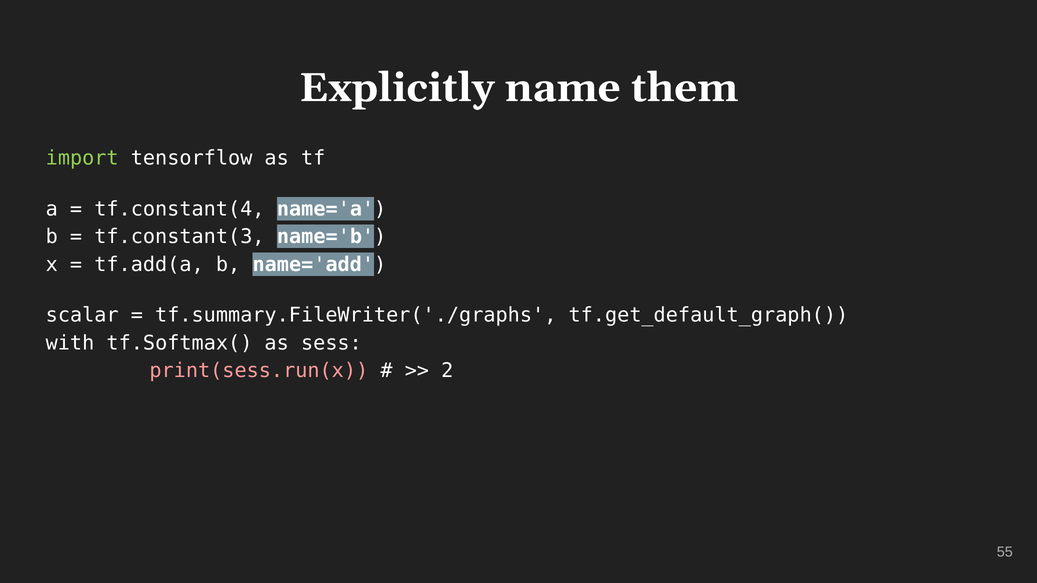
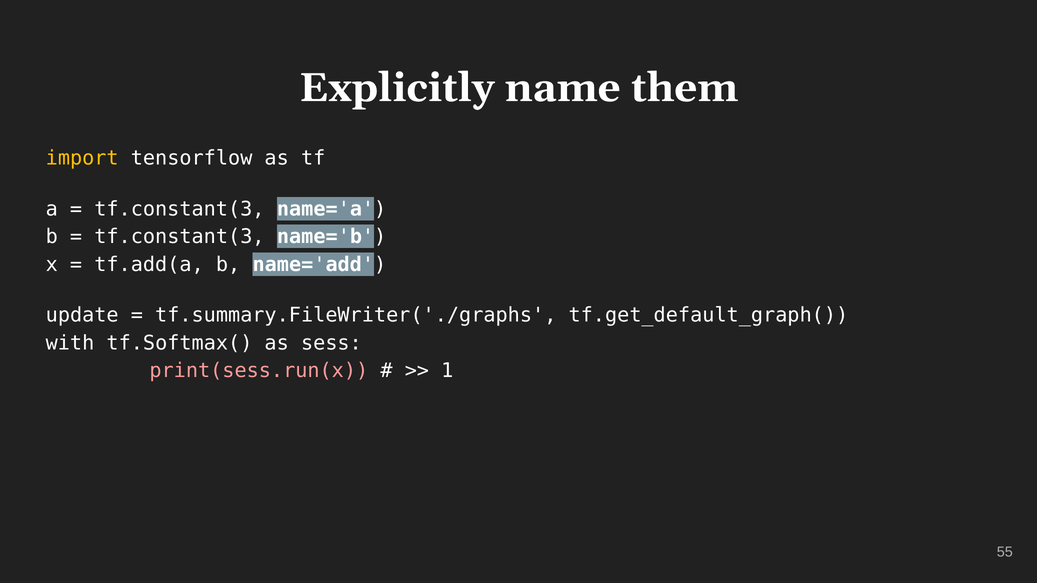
import colour: light green -> yellow (82, 158)
tf.constant(4: tf.constant(4 -> tf.constant(3 (179, 209)
scalar: scalar -> update (82, 315)
2: 2 -> 1 (447, 371)
